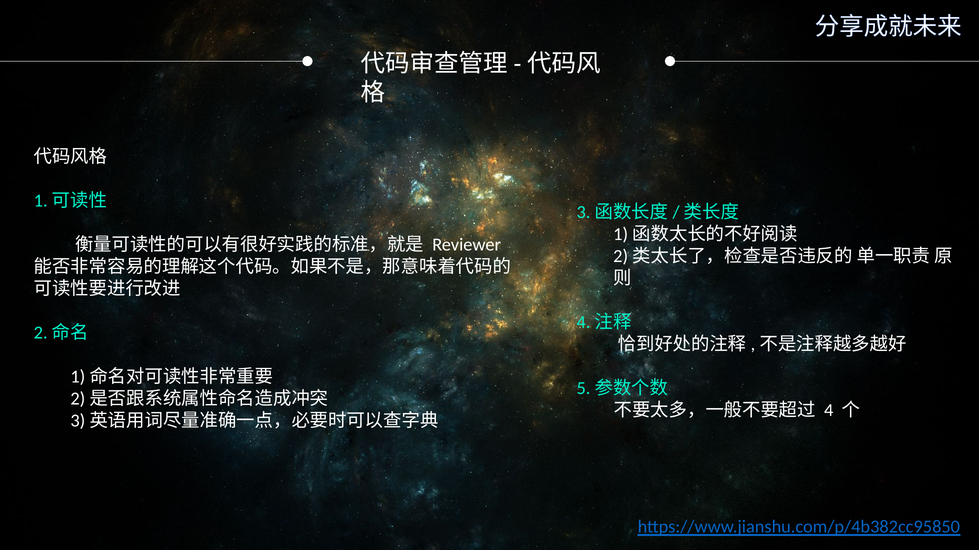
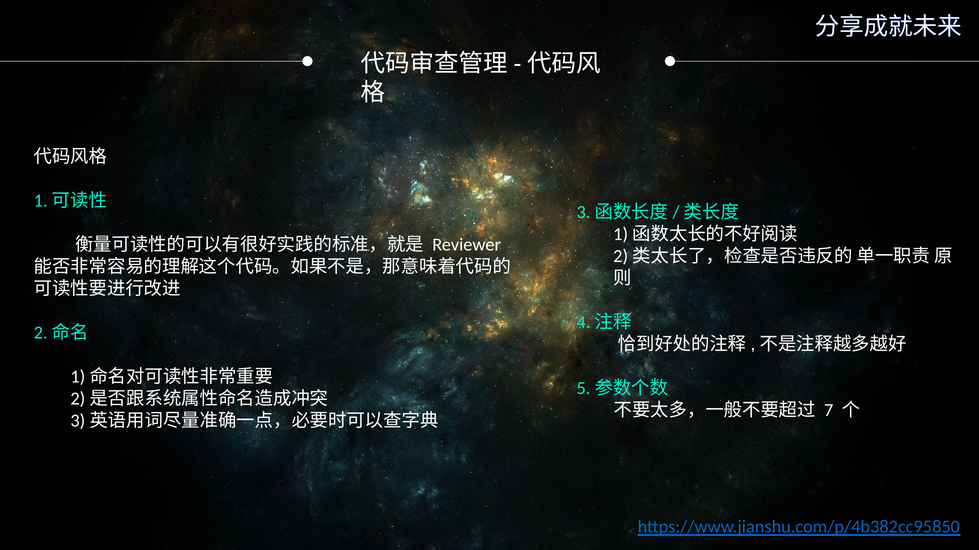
4: 4 -> 7 (829, 411)
